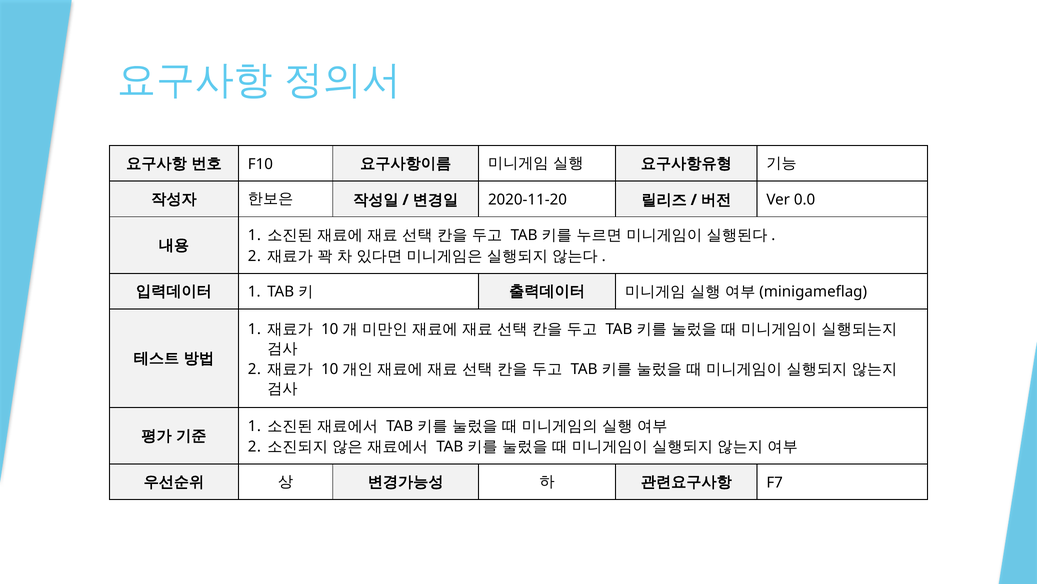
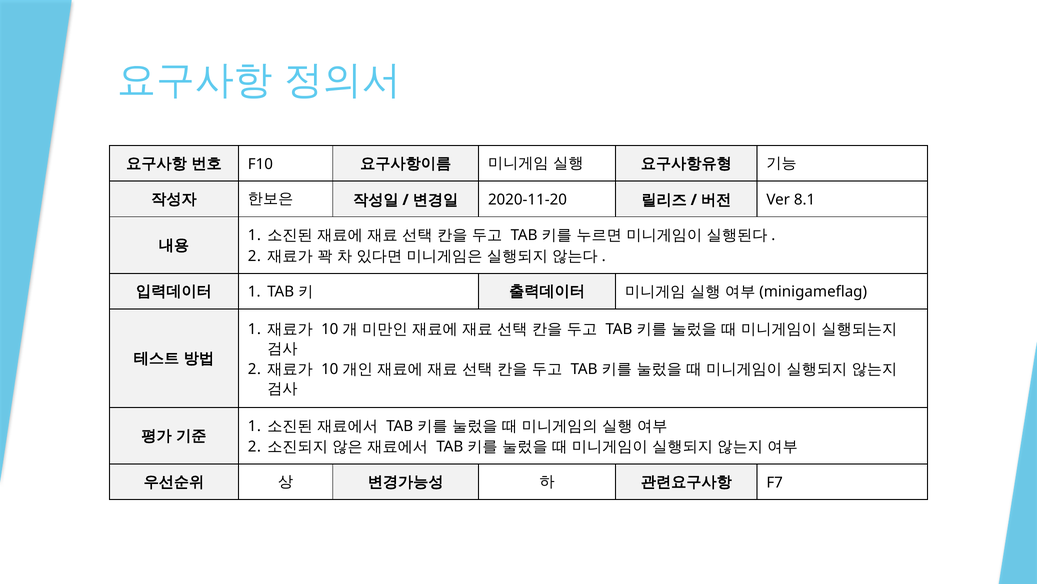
0.0: 0.0 -> 8.1 (805, 200)
